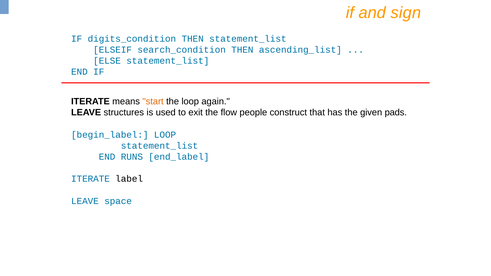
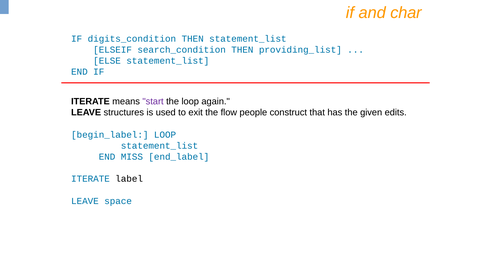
sign: sign -> char (406, 13)
ascending_list: ascending_list -> providing_list (300, 50)
start colour: orange -> purple (153, 102)
pads: pads -> edits (396, 113)
RUNS: RUNS -> MISS (132, 157)
